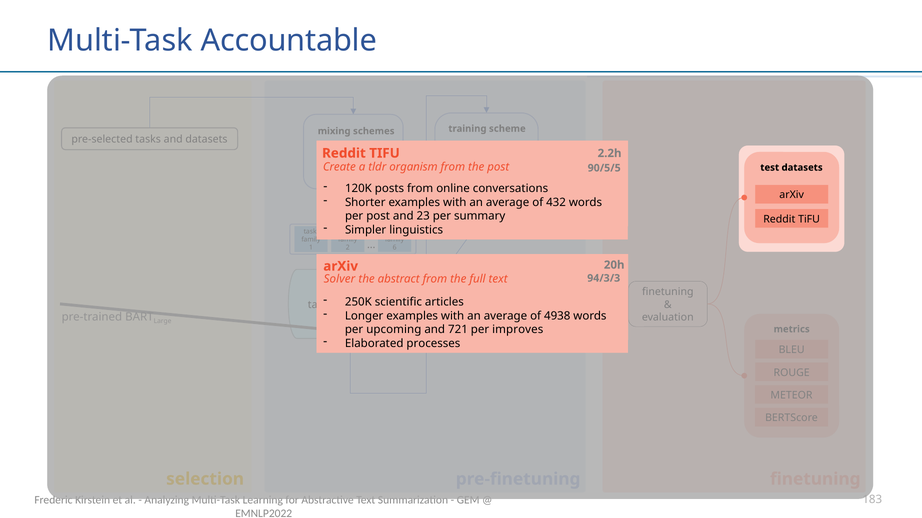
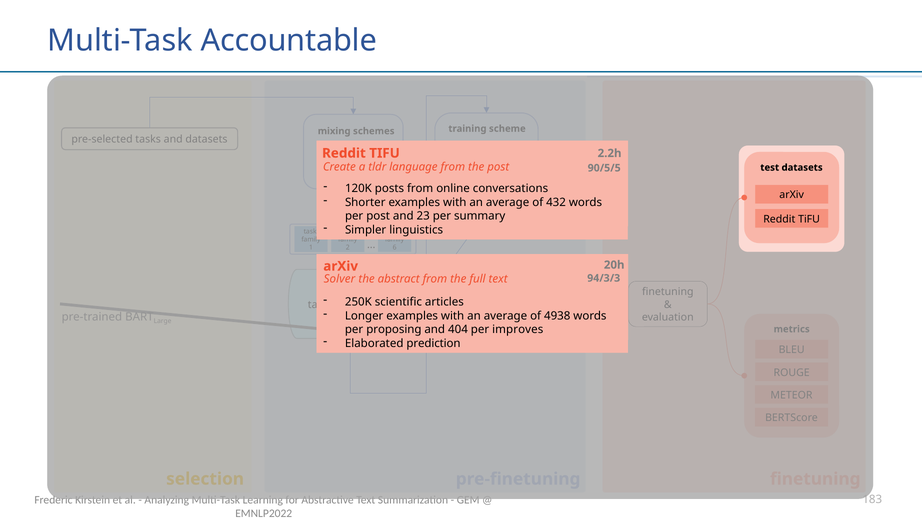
organism: organism -> language (413, 167)
upcoming: upcoming -> proposing (394, 330)
721: 721 -> 404 (458, 330)
processes: processes -> prediction (433, 344)
